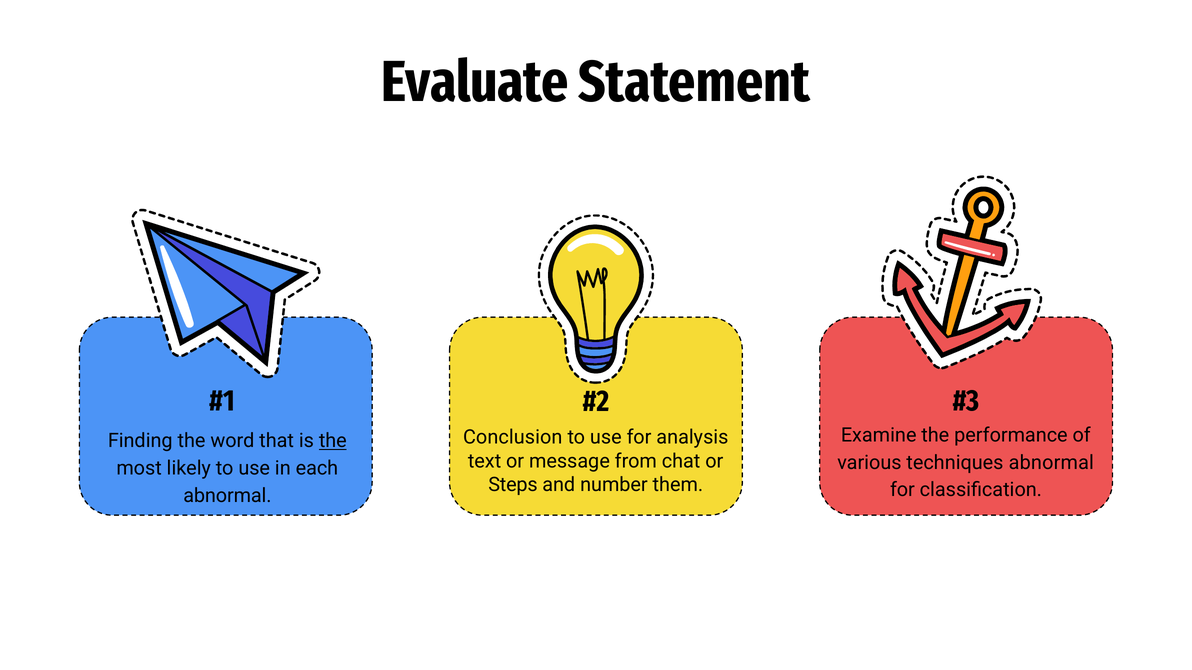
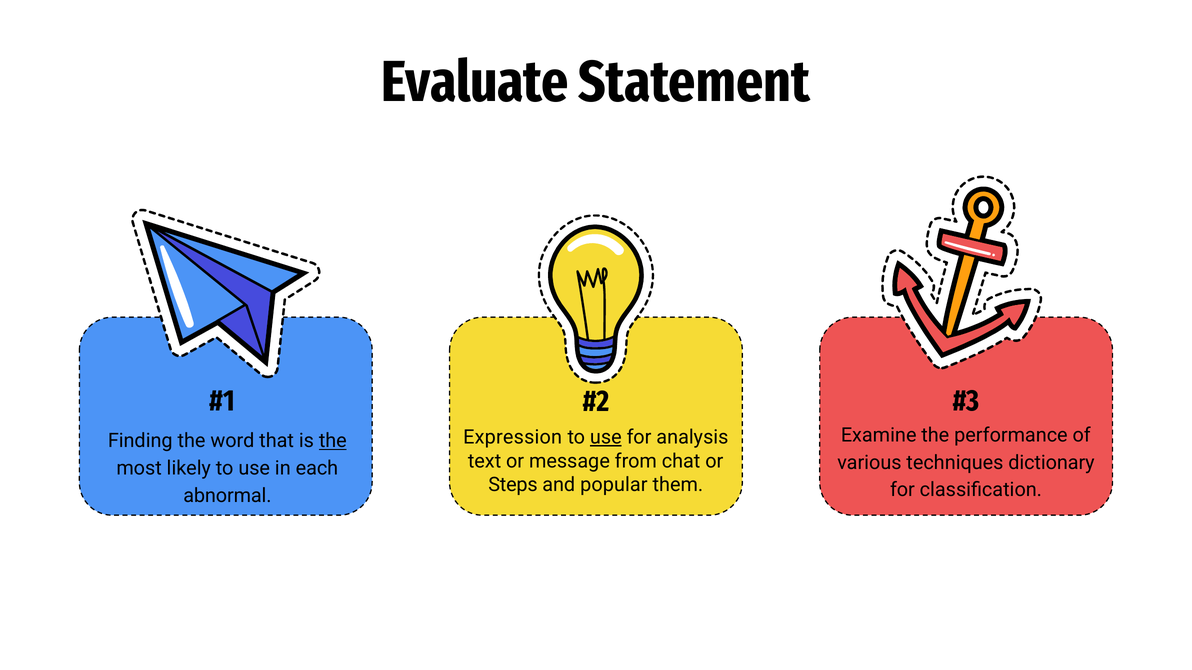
Conclusion: Conclusion -> Expression (513, 438)
use underline: none -> present (606, 438)
techniques abnormal: abnormal -> dictionary (1051, 463)
number: number -> popular (614, 485)
